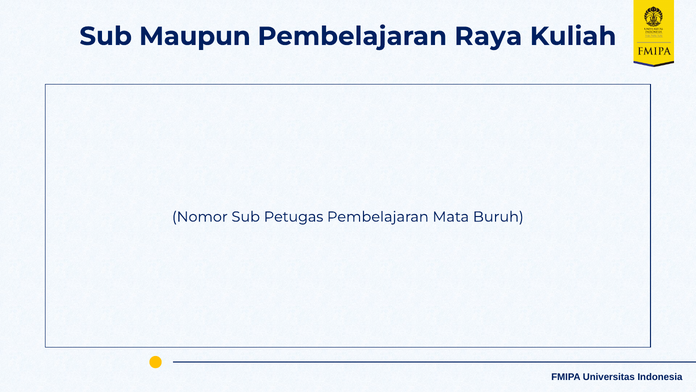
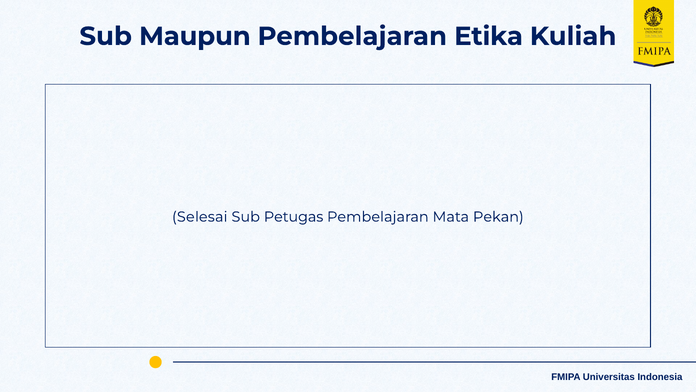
Raya: Raya -> Etika (489, 36)
Nomor: Nomor -> Selesai (200, 217)
Buruh: Buruh -> Pekan (498, 217)
